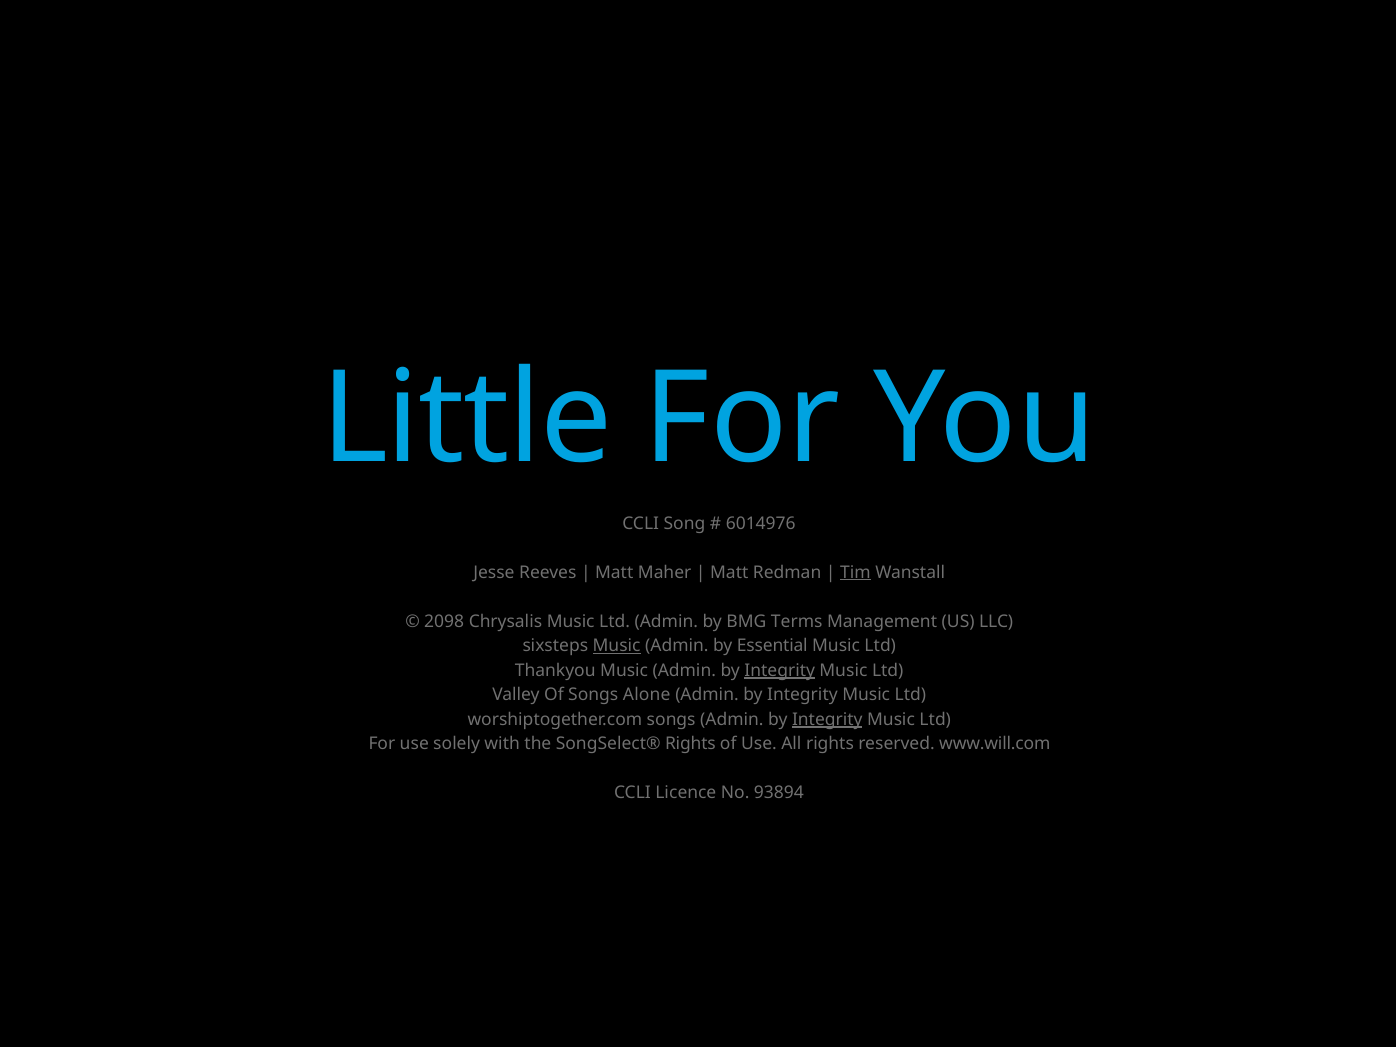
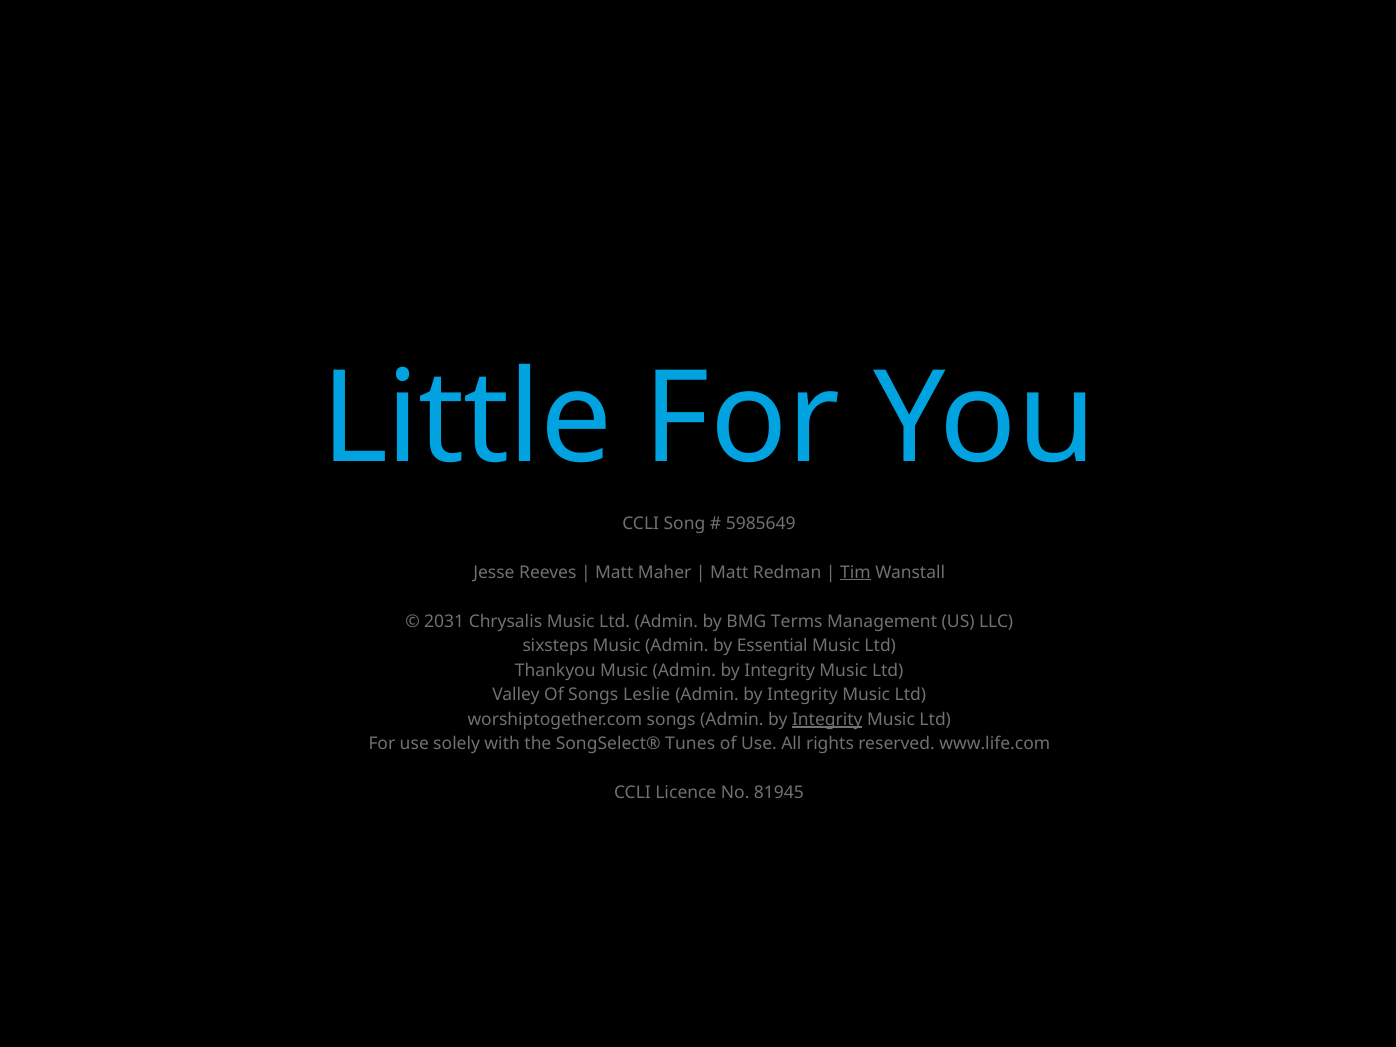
6014976: 6014976 -> 5985649 (761, 523)
2098: 2098 -> 2031 (444, 621)
Music underline: present -> none (617, 646)
Integrity underline: present -> none (780, 670)
Alone: Alone -> Leslie (647, 695)
SongSelect® Rights: Rights -> Tunes (690, 744)
www.will.com: www.will.com -> www.life.com (995, 744)
93894: 93894 -> 81945 (779, 793)
